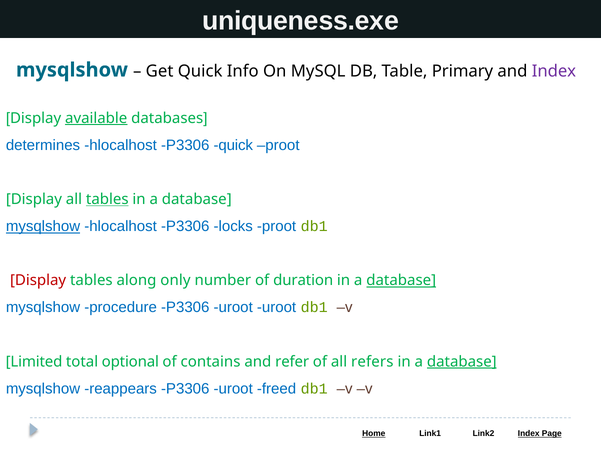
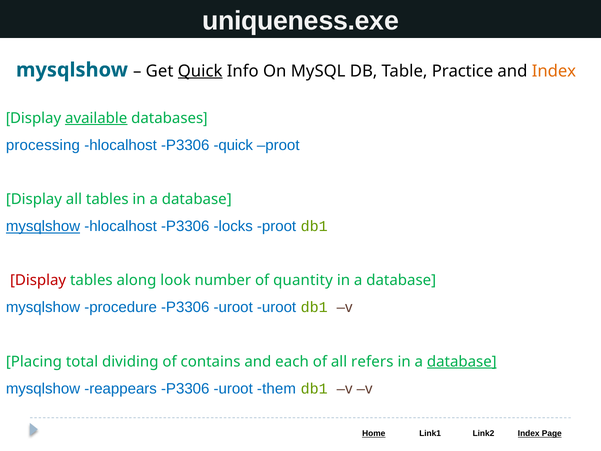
Quick underline: none -> present (200, 71)
Primary: Primary -> Practice (462, 71)
Index colour: purple -> orange (554, 71)
determines: determines -> processing (43, 145)
tables underline: present -> none (107, 199)
only: only -> look (175, 280)
duration: duration -> quantity (303, 280)
database underline: present -> none (401, 280)
Limited: Limited -> Placing (34, 361)
optional: optional -> dividing (130, 361)
refer: refer -> each (292, 361)
freed: freed -> them (276, 388)
